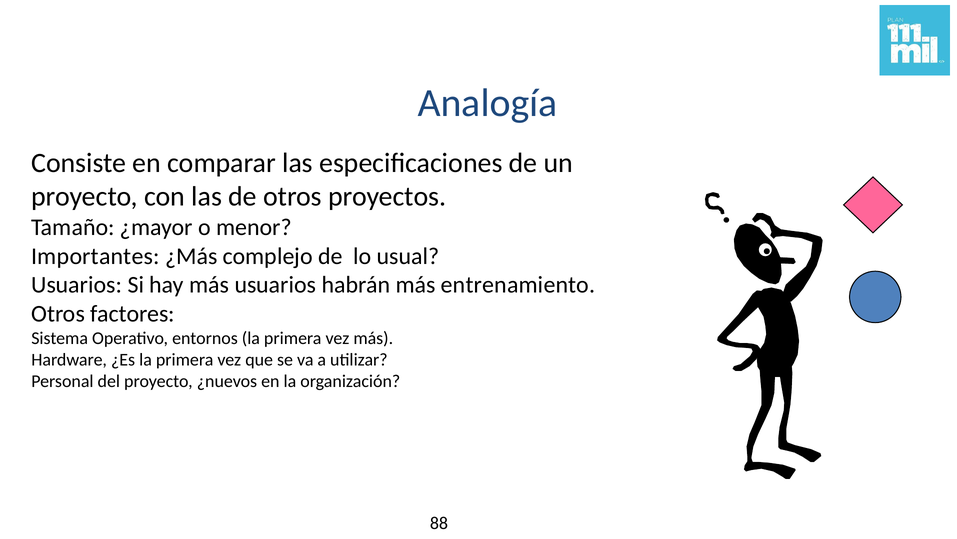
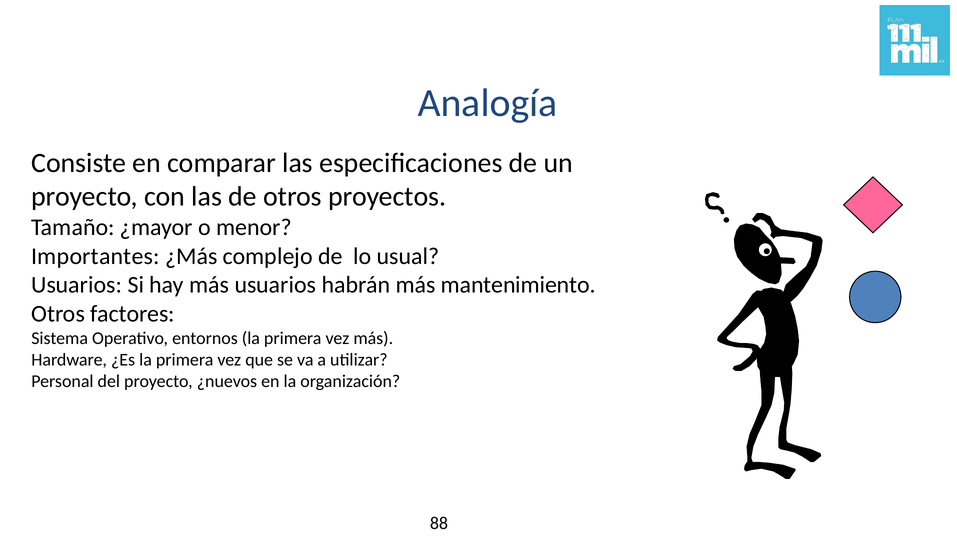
entrenamiento: entrenamiento -> mantenimiento (518, 284)
